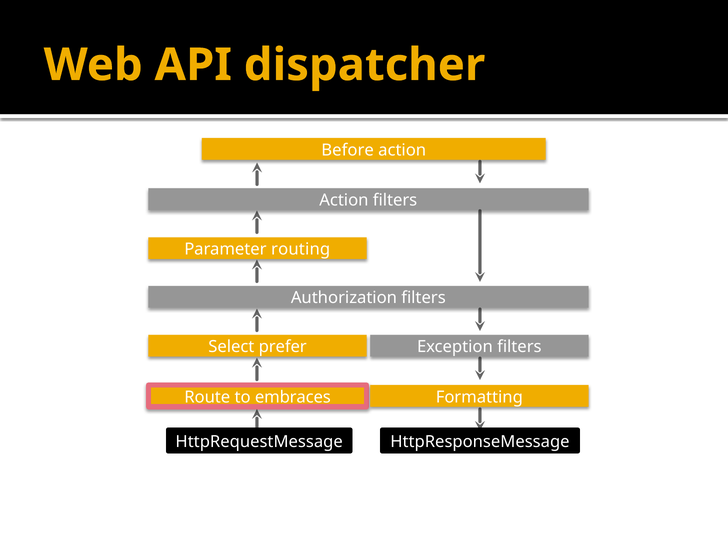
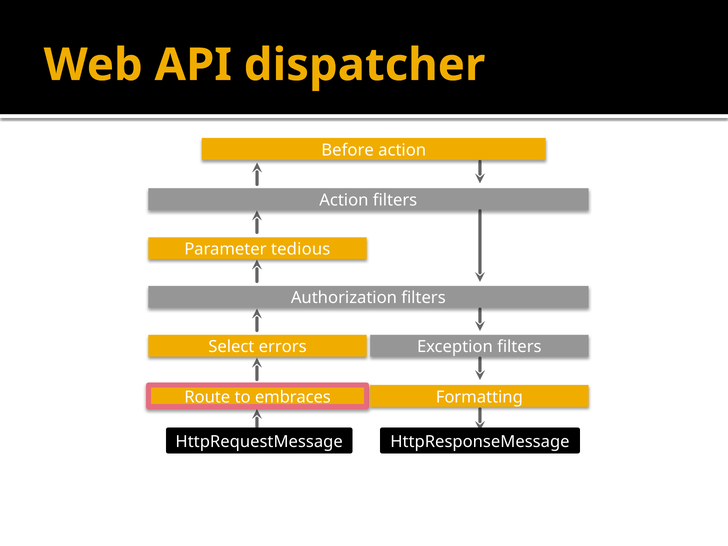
routing: routing -> tedious (301, 249)
prefer: prefer -> errors (283, 347)
